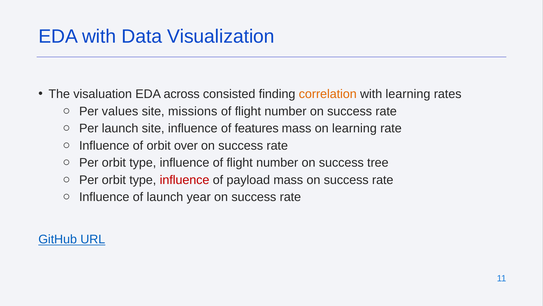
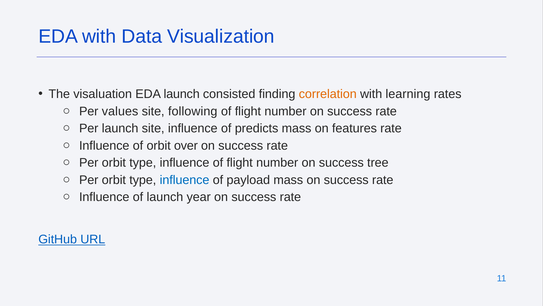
EDA across: across -> launch (182, 94)
missions: missions -> following (193, 111)
features: features -> predicts (257, 128)
on learning: learning -> features (354, 128)
influence colour: red -> blue (185, 180)
